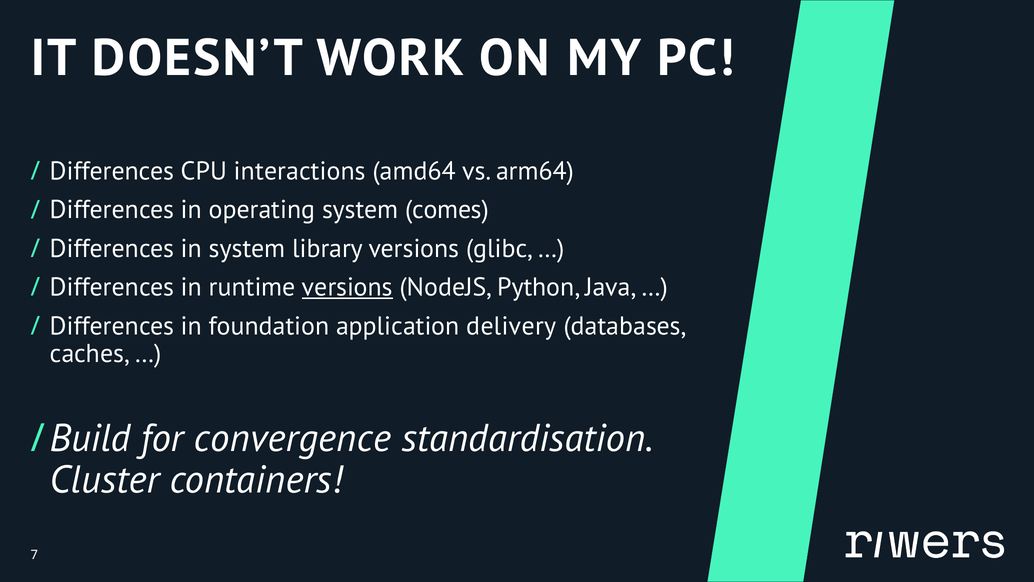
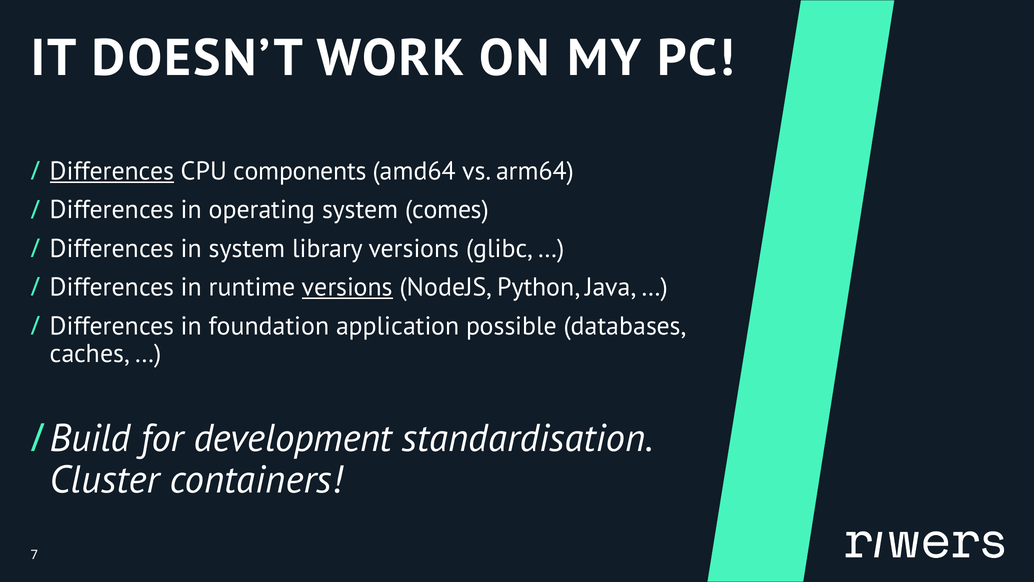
Differences underline: none -> present (112, 171)
interactions: interactions -> components (300, 171)
delivery: delivery -> possible (511, 326)
convergence: convergence -> development (293, 438)
